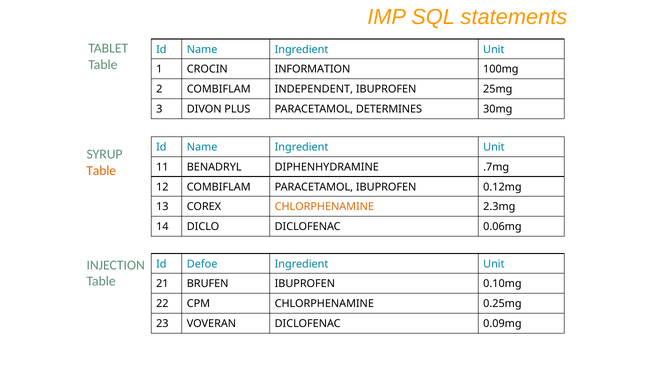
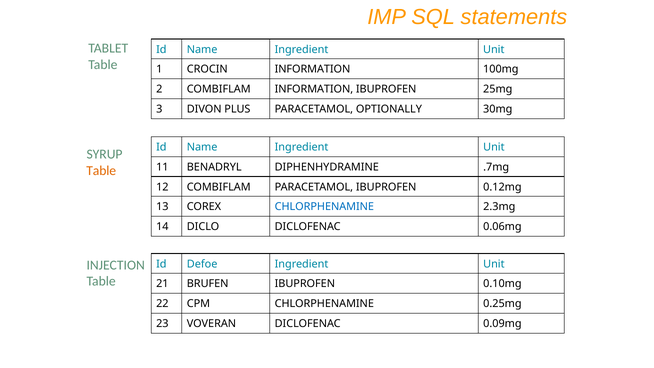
COMBIFLAM INDEPENDENT: INDEPENDENT -> INFORMATION (314, 89)
DETERMINES: DETERMINES -> OPTIONALLY (389, 109)
CHLORPHENAMINE colour: orange -> blue (324, 207)
